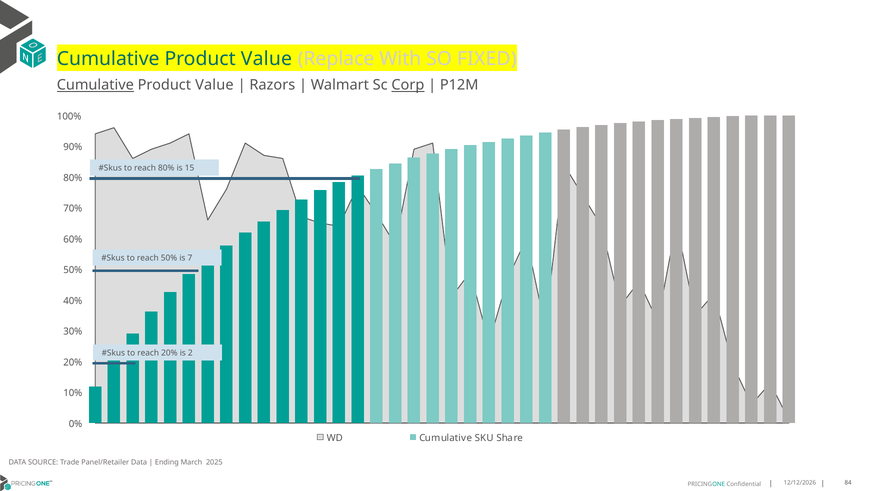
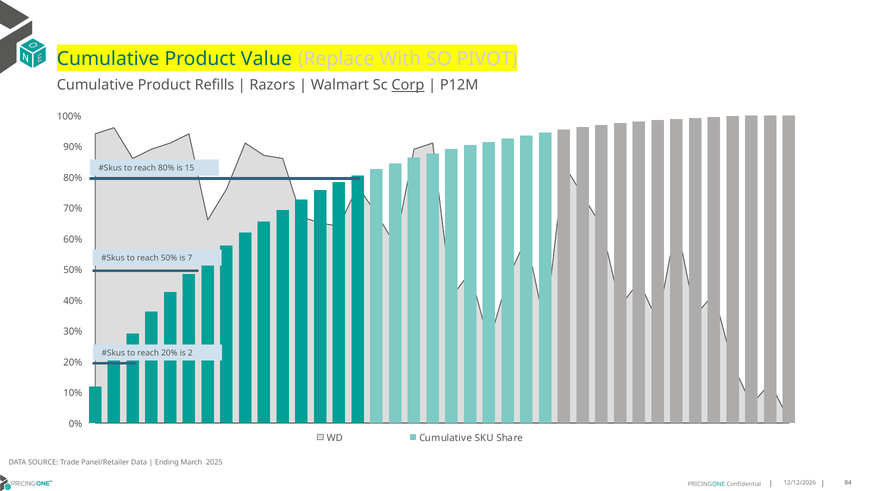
FIXED: FIXED -> PIVOT (487, 59)
Cumulative underline: present -> none (95, 85)
Value: Value -> Refills (215, 85)
